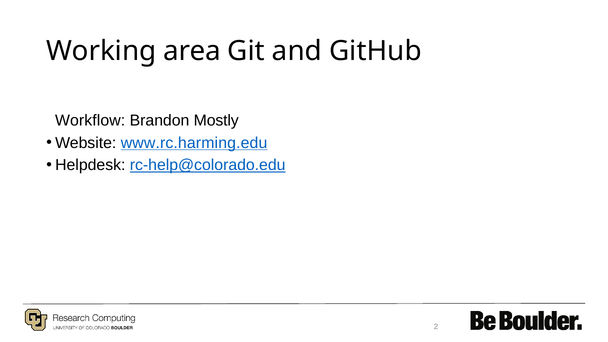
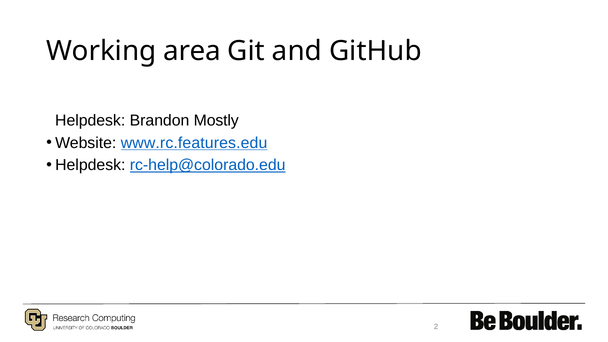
Workflow: Workflow -> Helpdesk (90, 121)
www.rc.harming.edu: www.rc.harming.edu -> www.rc.features.edu (194, 143)
